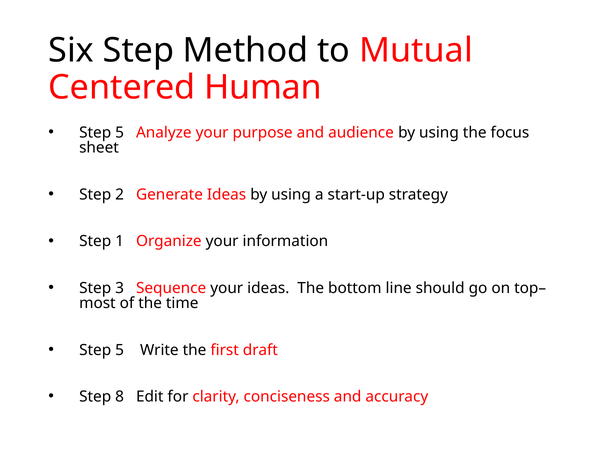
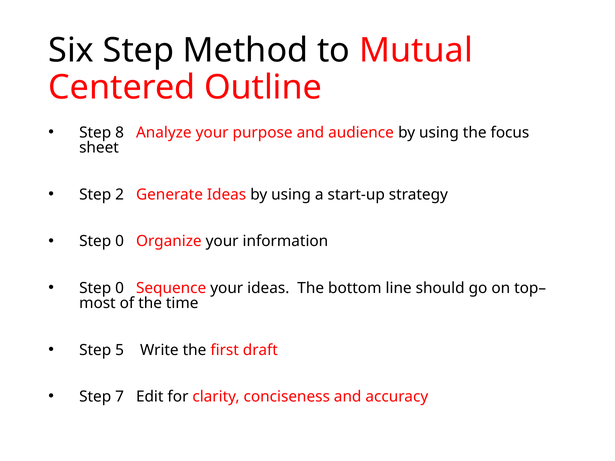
Human: Human -> Outline (263, 87)
5: 5 -> 8 (120, 133)
1: 1 -> 0 (120, 241)
3: 3 -> 0 (120, 288)
8: 8 -> 7 (120, 397)
